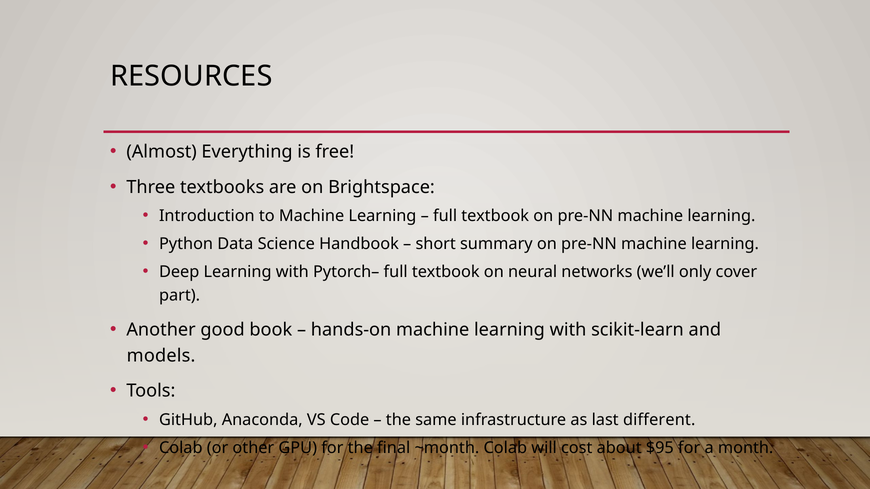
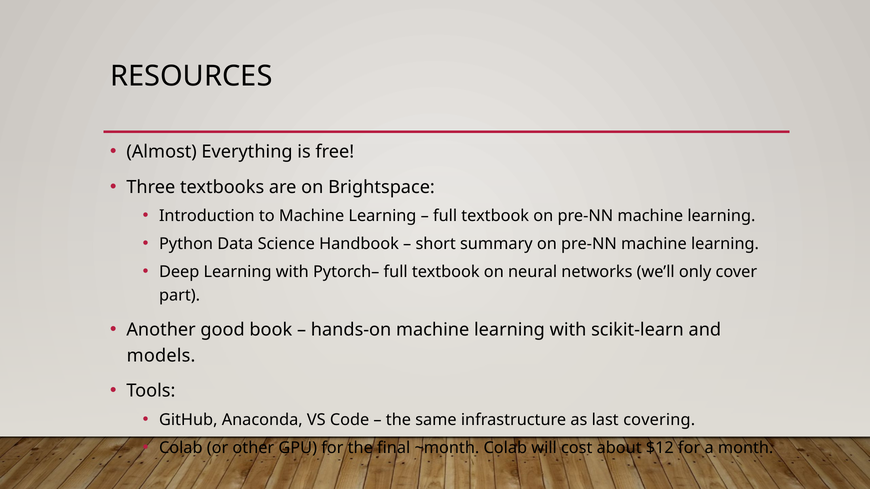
different: different -> covering (659, 420)
$95: $95 -> $12 (660, 448)
